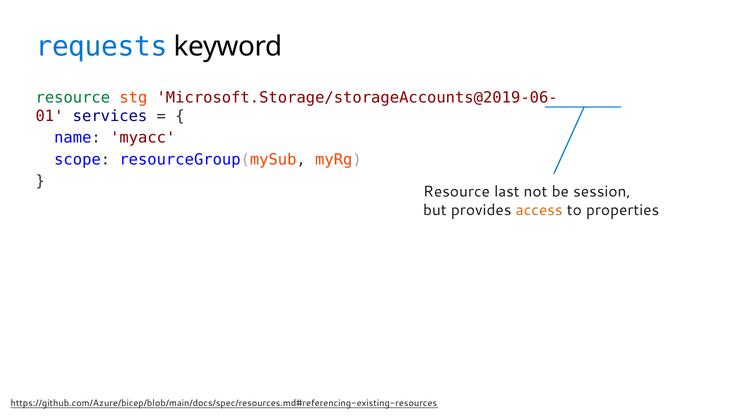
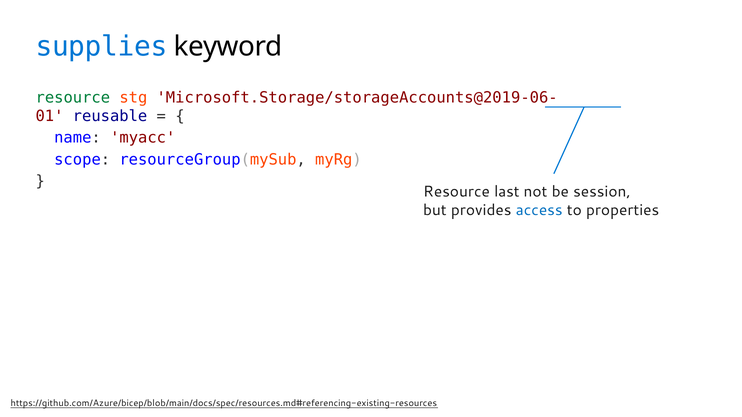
requests: requests -> supplies (102, 46)
services: services -> reusable (110, 116)
access colour: orange -> blue (539, 210)
